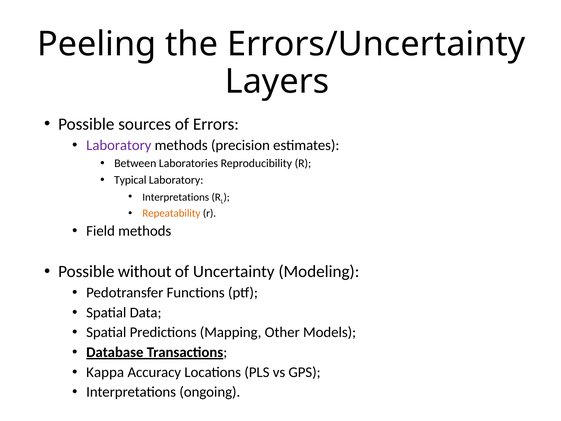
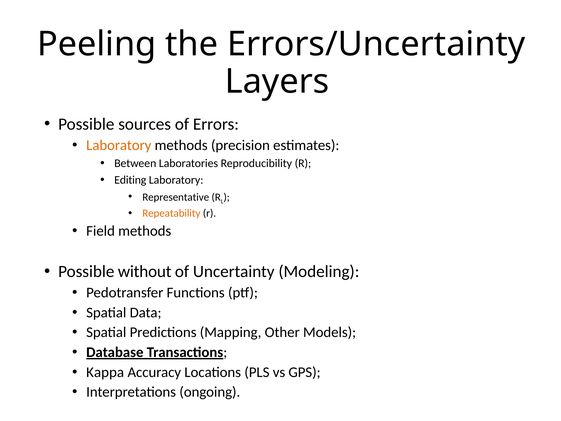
Laboratory colour: purple -> orange (119, 145)
Typical: Typical -> Editing (130, 180)
Interpretations: Interpretations -> Representative (176, 197)
